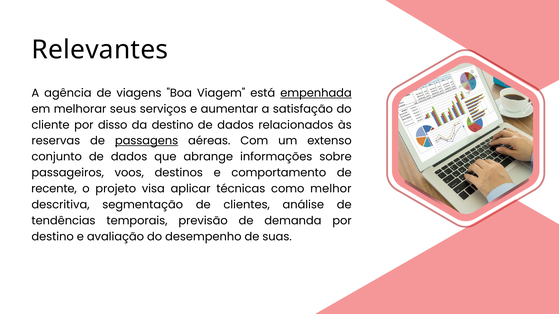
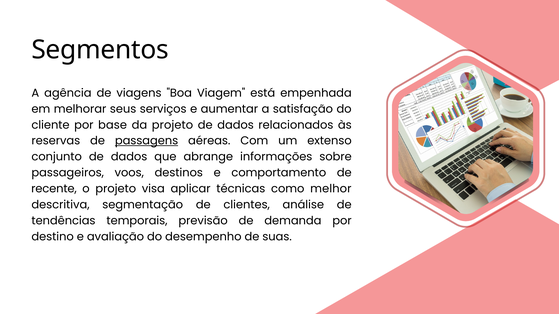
Relevantes: Relevantes -> Segmentos (100, 50)
empenhada underline: present -> none (316, 93)
disso: disso -> base (113, 125)
da destino: destino -> projeto (172, 125)
